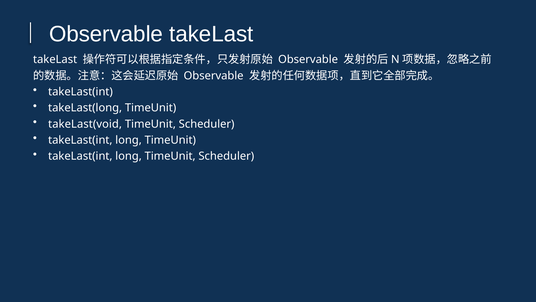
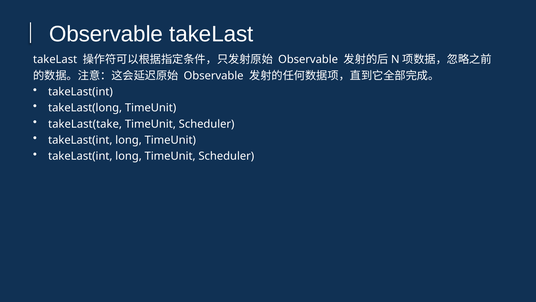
takeLast(void: takeLast(void -> takeLast(take (85, 124)
